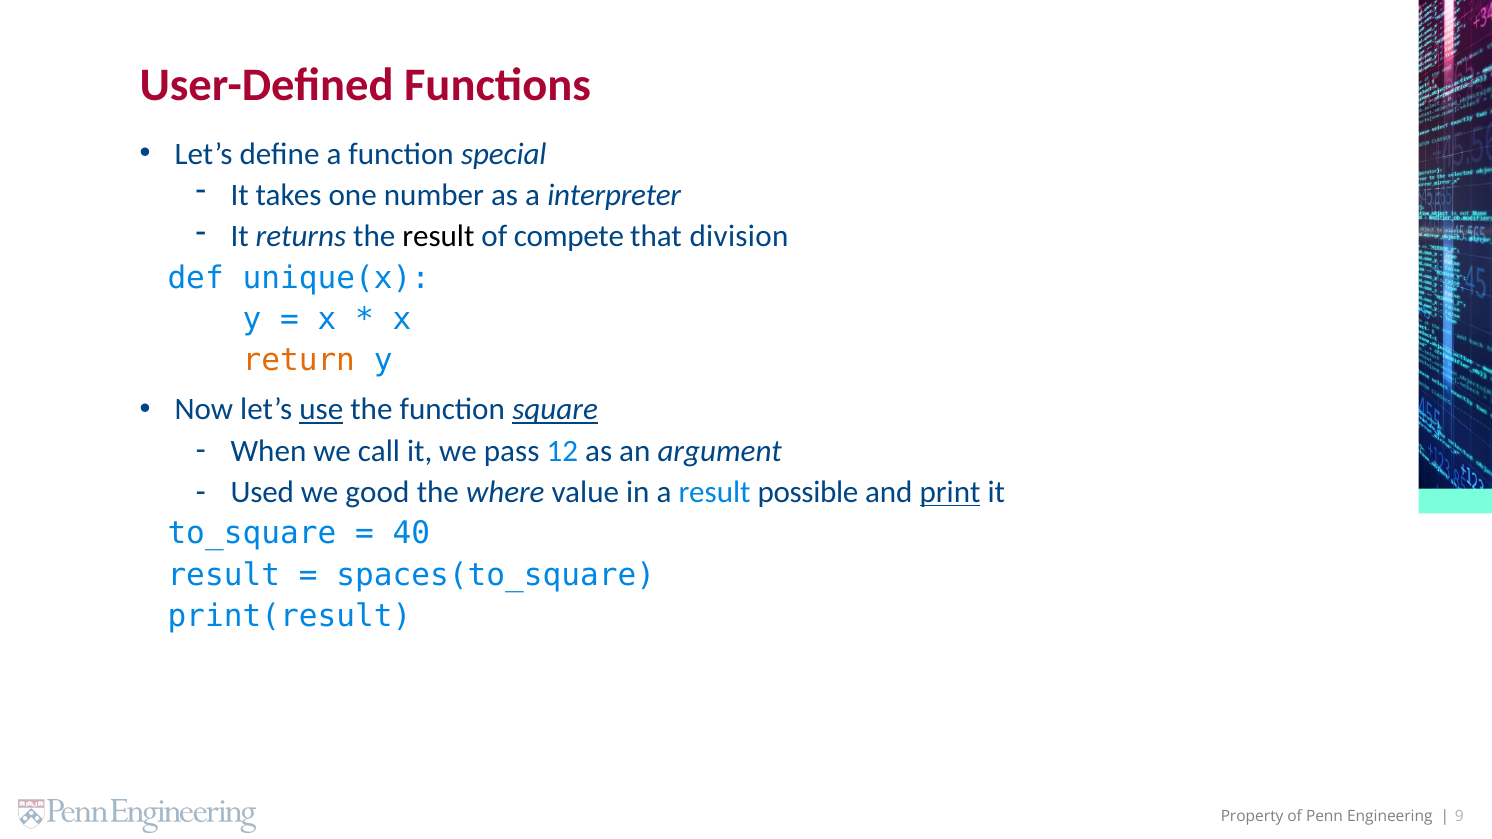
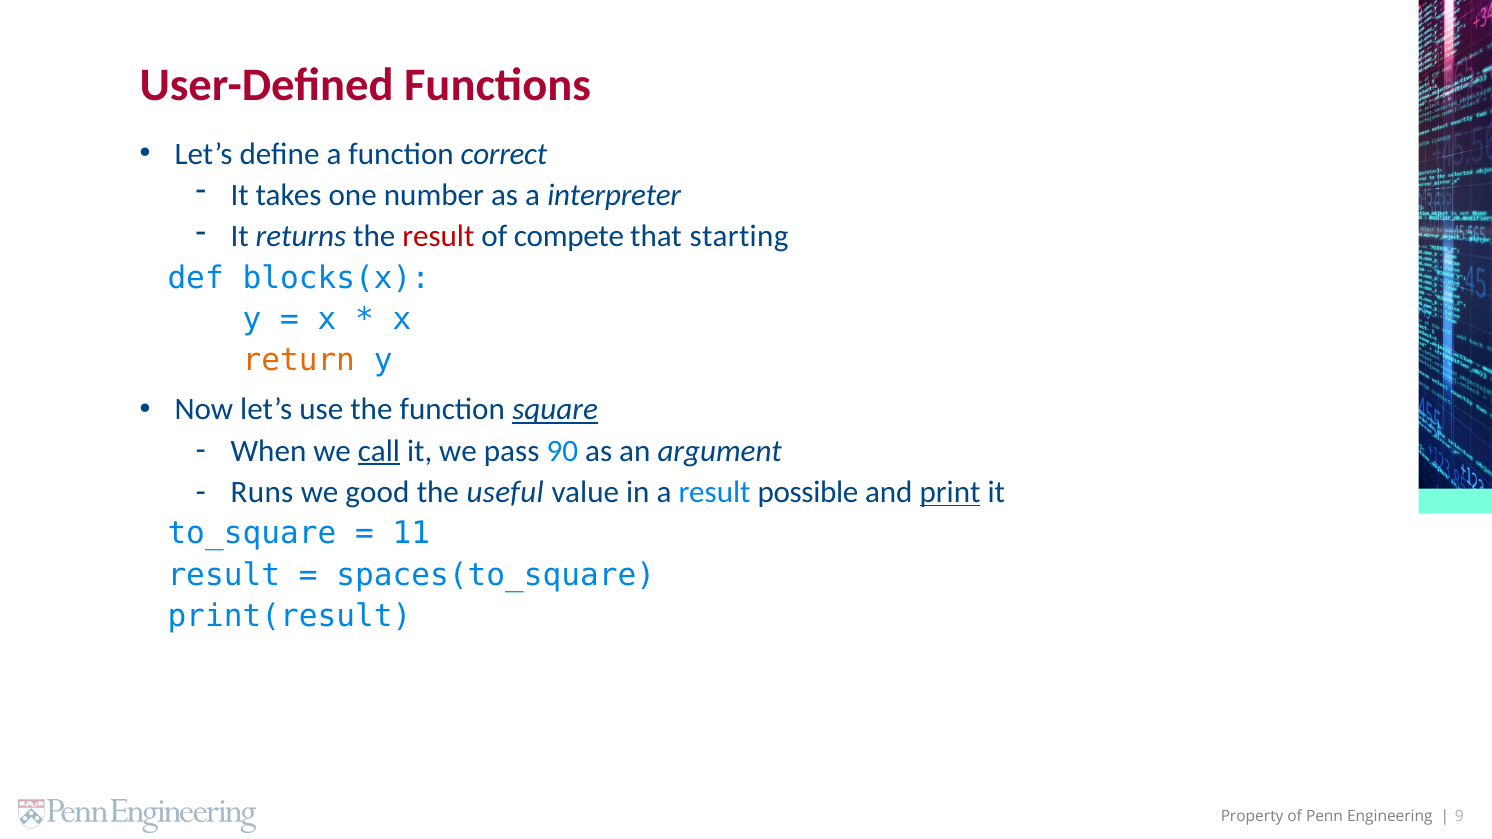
special: special -> correct (504, 154)
result colour: black -> red (438, 237)
division: division -> starting (739, 237)
unique(x: unique(x -> blocks(x (336, 278)
use underline: present -> none (321, 410)
call underline: none -> present (379, 451)
12: 12 -> 90 (562, 451)
Used: Used -> Runs (262, 492)
where: where -> useful (505, 492)
40: 40 -> 11 (411, 534)
